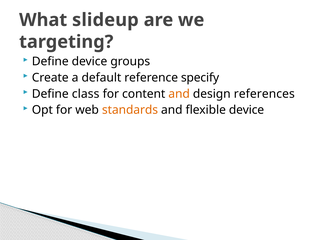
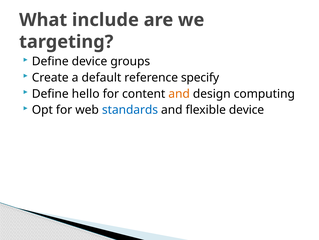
slideup: slideup -> include (105, 20)
class: class -> hello (86, 94)
references: references -> computing (264, 94)
standards colour: orange -> blue (130, 110)
